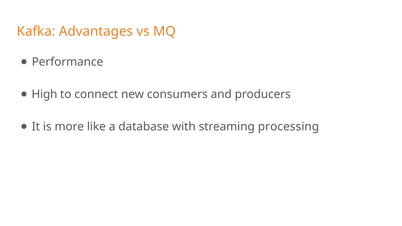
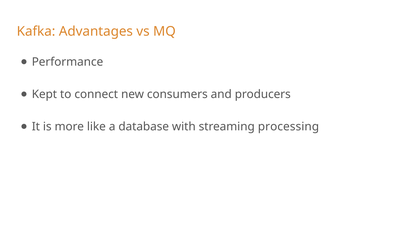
High: High -> Kept (44, 94)
